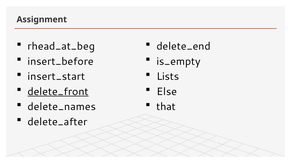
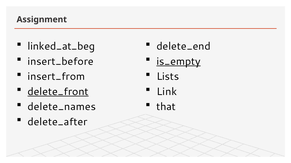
rhead_at_beg: rhead_at_beg -> linked_at_beg (61, 46)
is_empty underline: none -> present (179, 62)
insert_start: insert_start -> insert_from (56, 77)
Else: Else -> Link (167, 92)
